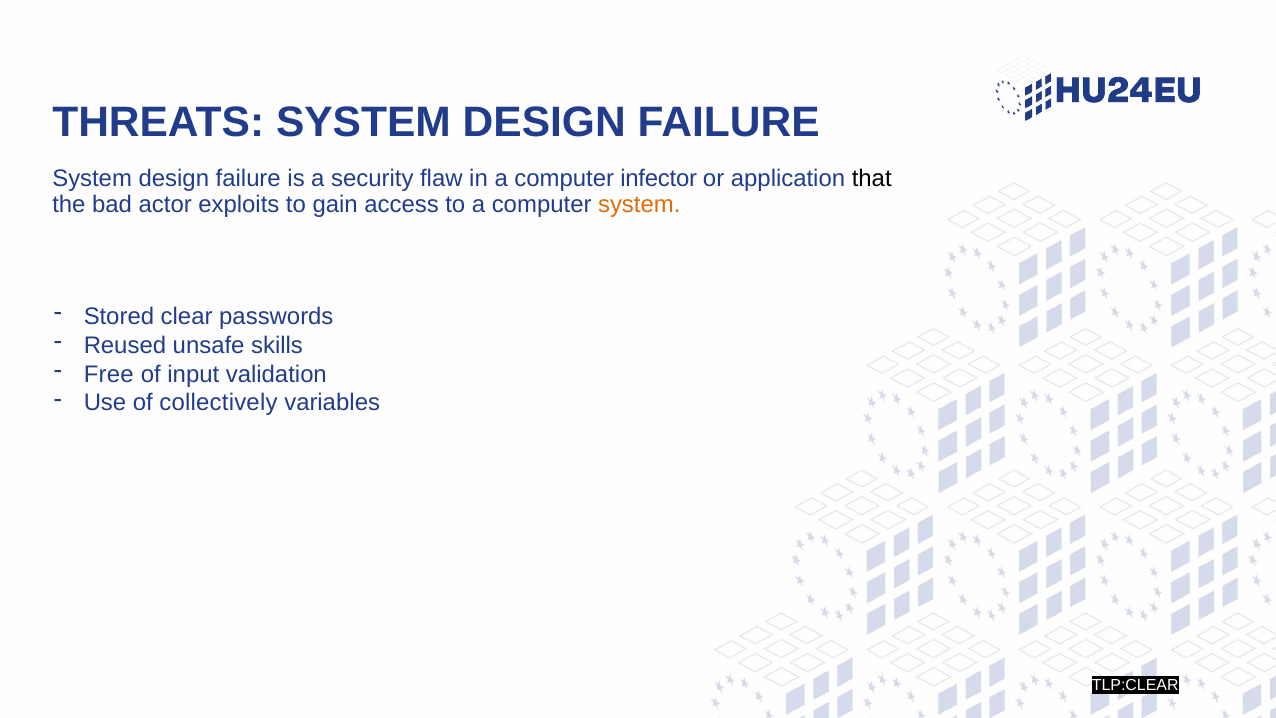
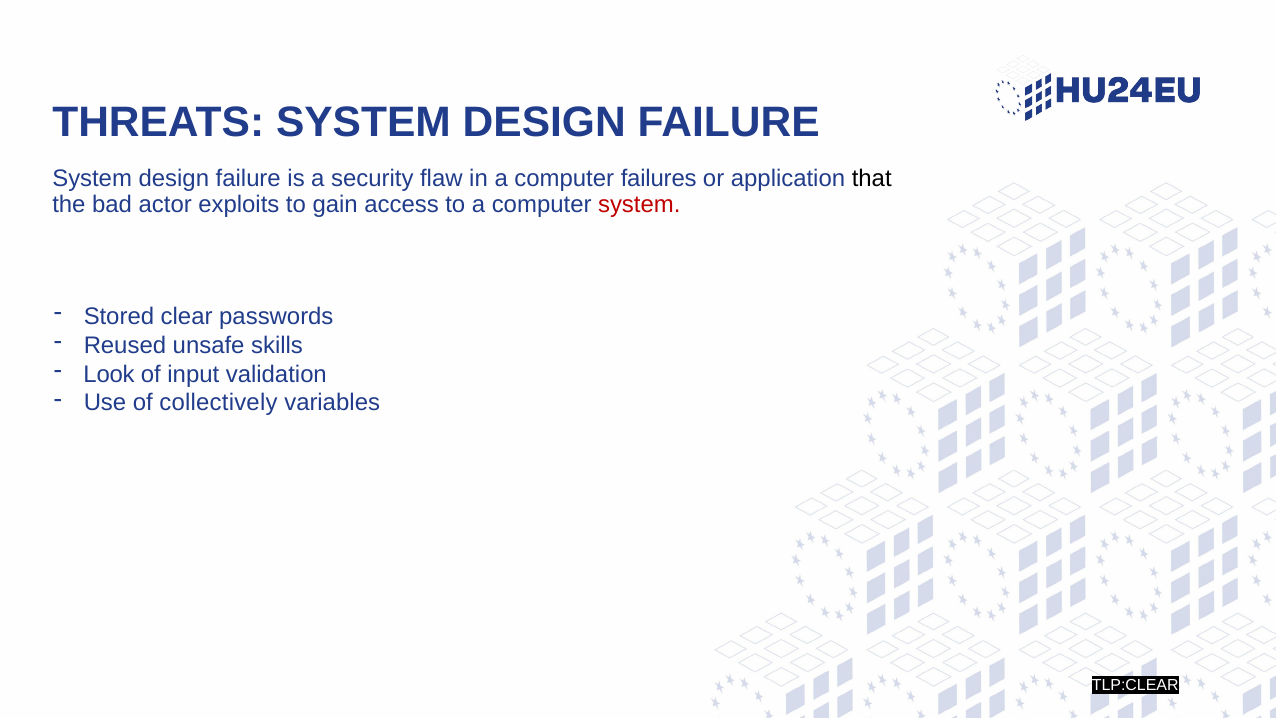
infector: infector -> failures (659, 178)
system colour: orange -> red (639, 204)
Free: Free -> Look (109, 374)
